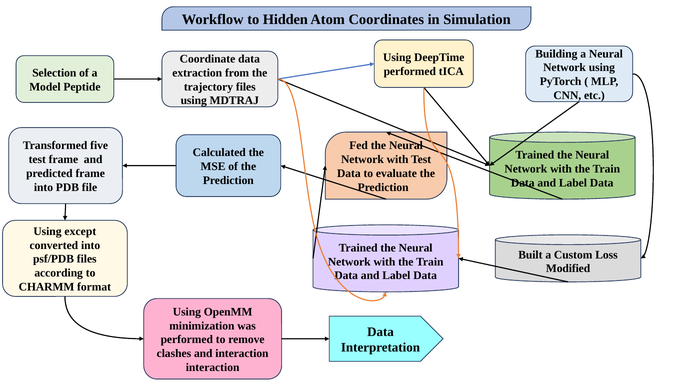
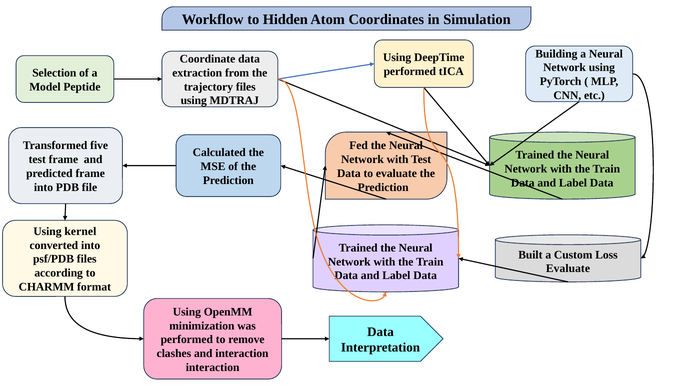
except: except -> kernel (80, 231)
Modified: Modified -> Evaluate (568, 268)
